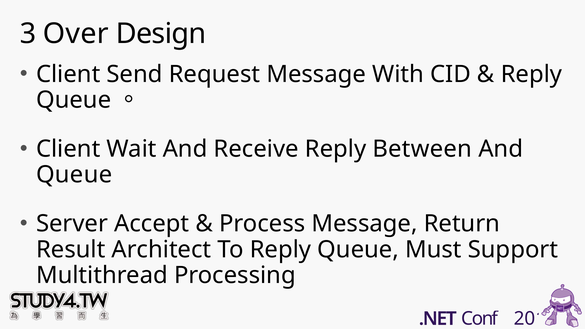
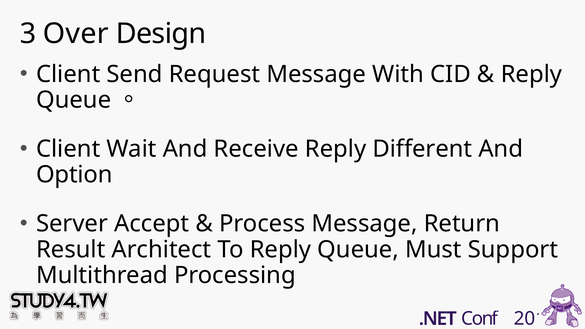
Between: Between -> Different (422, 149)
Queue: Queue -> Option (74, 175)
